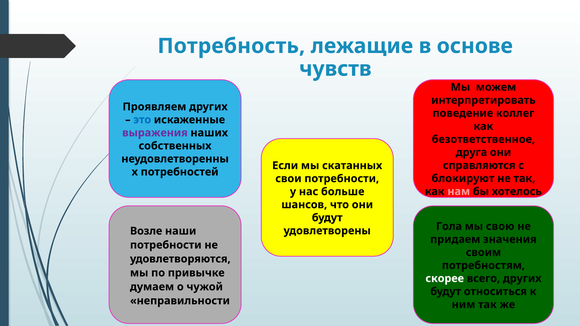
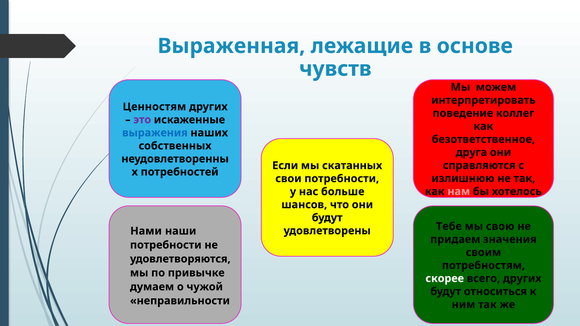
Потребность: Потребность -> Выраженная (231, 46)
Проявляем: Проявляем -> Ценностям (154, 107)
это colour: blue -> purple (142, 120)
выражения colour: purple -> blue (155, 133)
блокируют: блокируют -> излишнюю (463, 179)
Гола: Гола -> Тебе (449, 226)
Возле: Возле -> Нами (146, 231)
